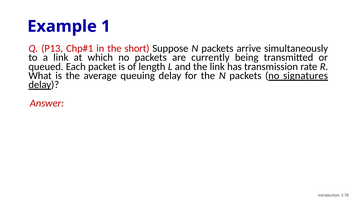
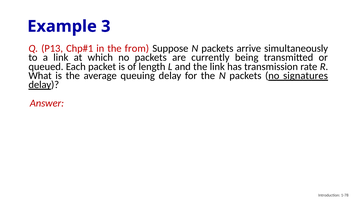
1: 1 -> 3 (106, 26)
short: short -> from (137, 48)
